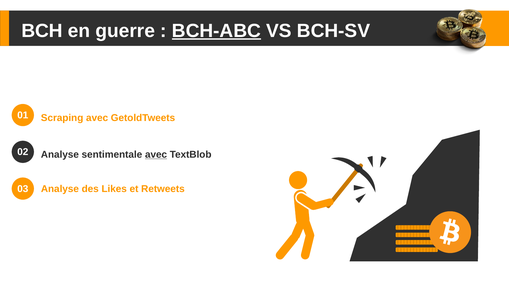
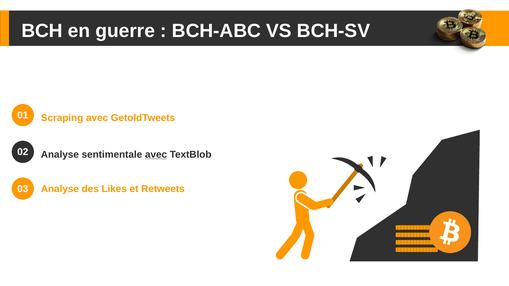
BCH-ABC underline: present -> none (216, 31)
